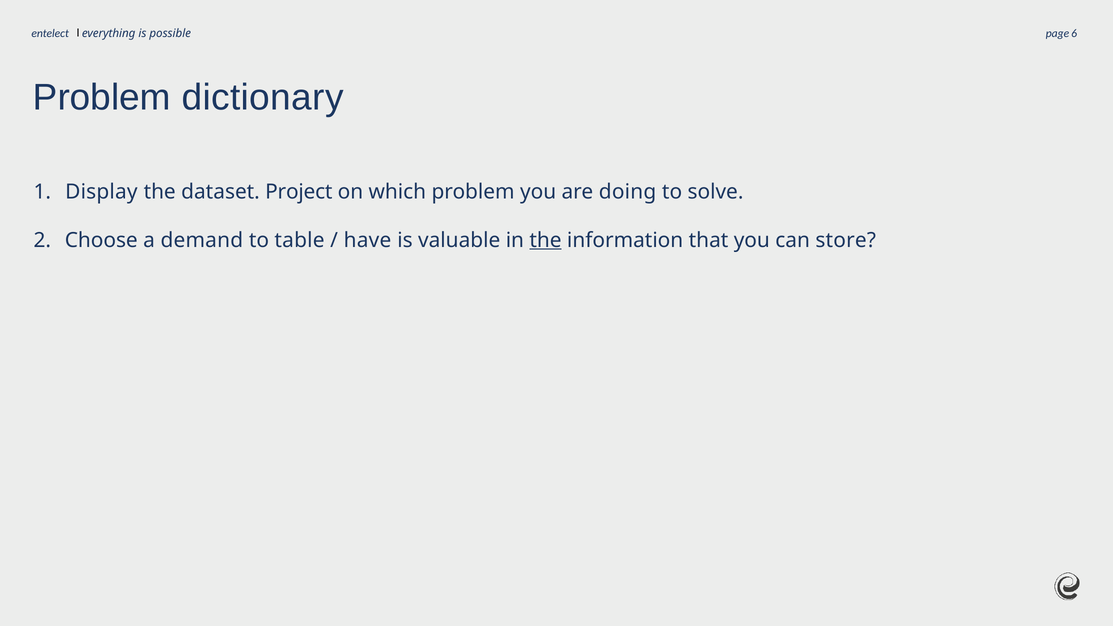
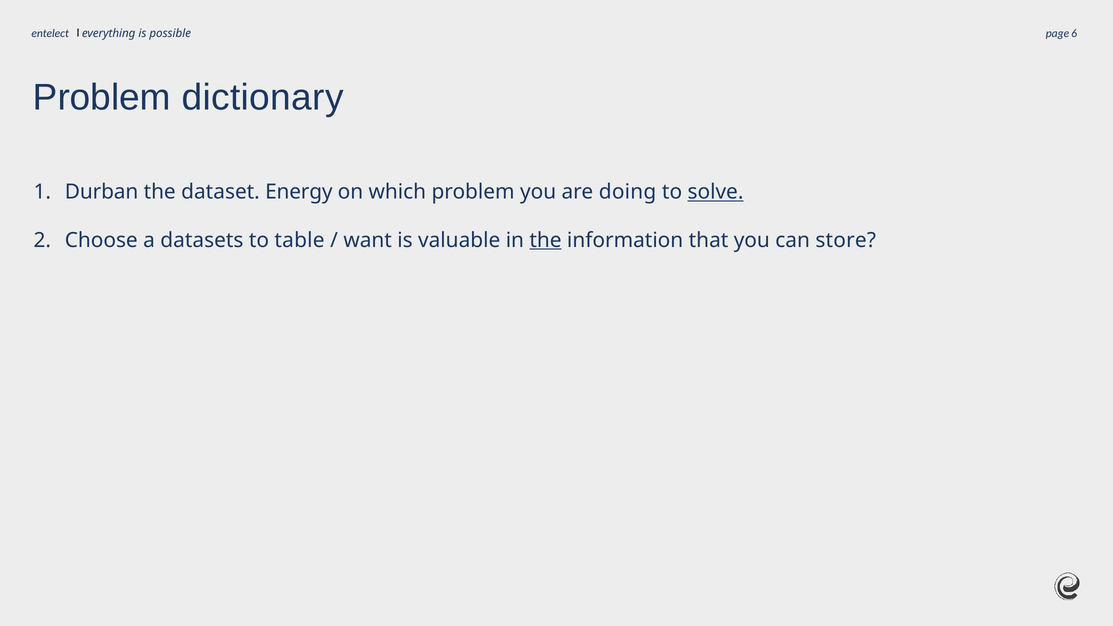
Display: Display -> Durban (102, 192)
Project: Project -> Energy (299, 192)
solve underline: none -> present (716, 192)
demand: demand -> datasets (202, 240)
have: have -> want (368, 240)
